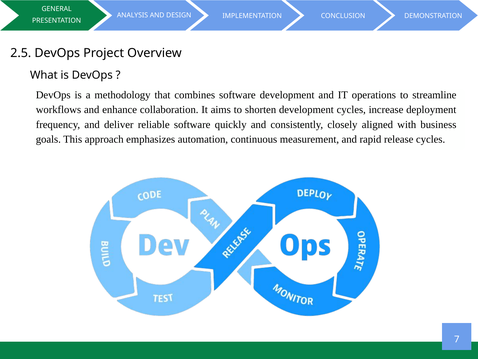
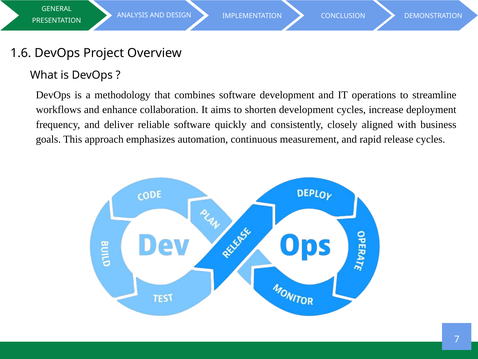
2.5: 2.5 -> 1.6 (21, 53)
